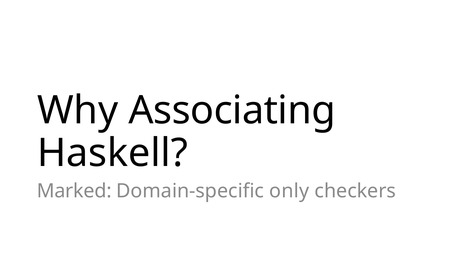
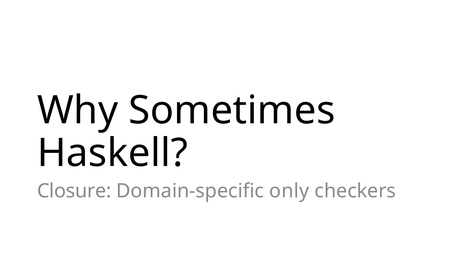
Associating: Associating -> Sometimes (232, 111)
Marked: Marked -> Closure (74, 191)
